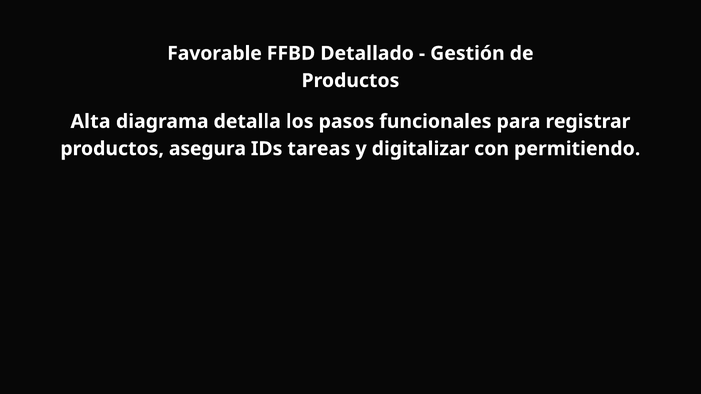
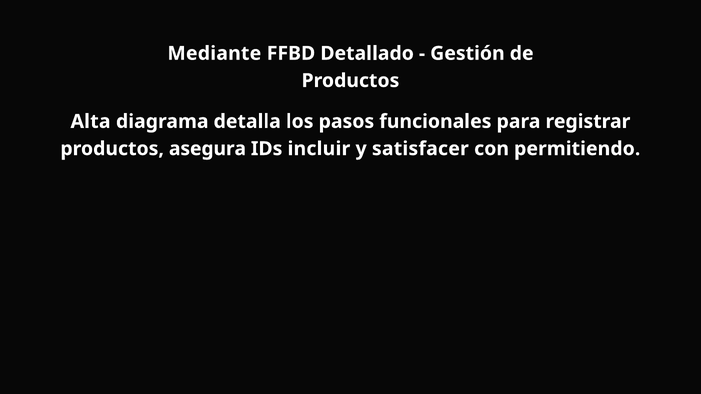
Favorable: Favorable -> Mediante (214, 53)
tareas: tareas -> incluir (319, 149)
digitalizar: digitalizar -> satisfacer (420, 149)
